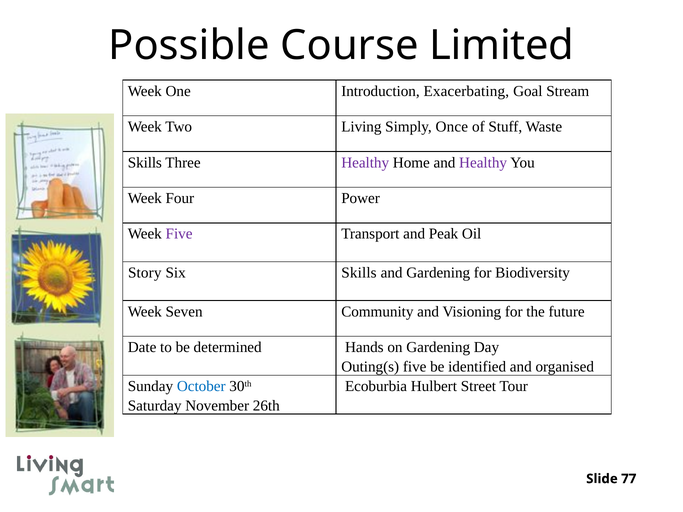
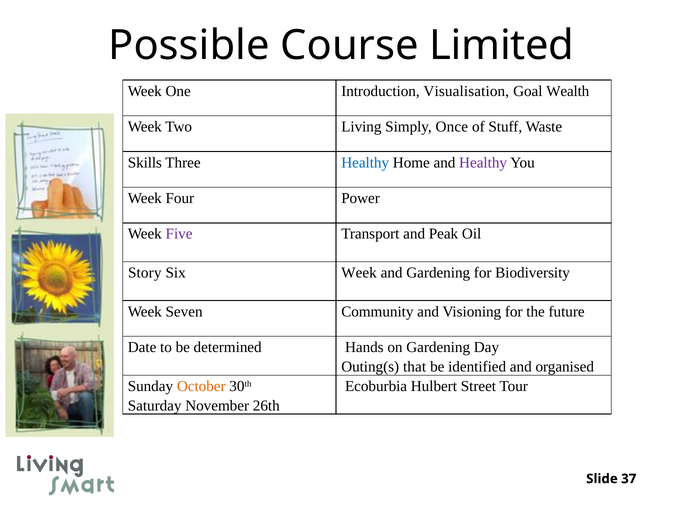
Exacerbating: Exacerbating -> Visualisation (466, 91)
Stream: Stream -> Wealth (568, 91)
Healthy colour: purple -> blue (365, 163)
Six Skills: Skills -> Week (359, 273)
Outing(s five: five -> that (415, 367)
October colour: blue -> orange (201, 387)
77: 77 -> 37 (629, 479)
